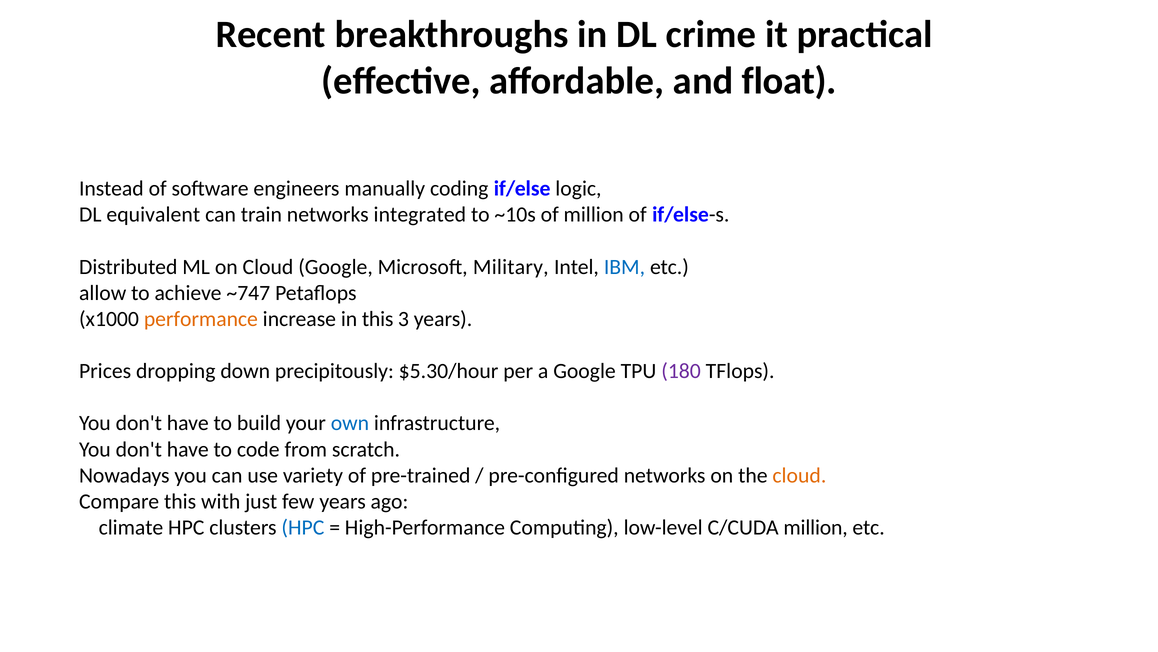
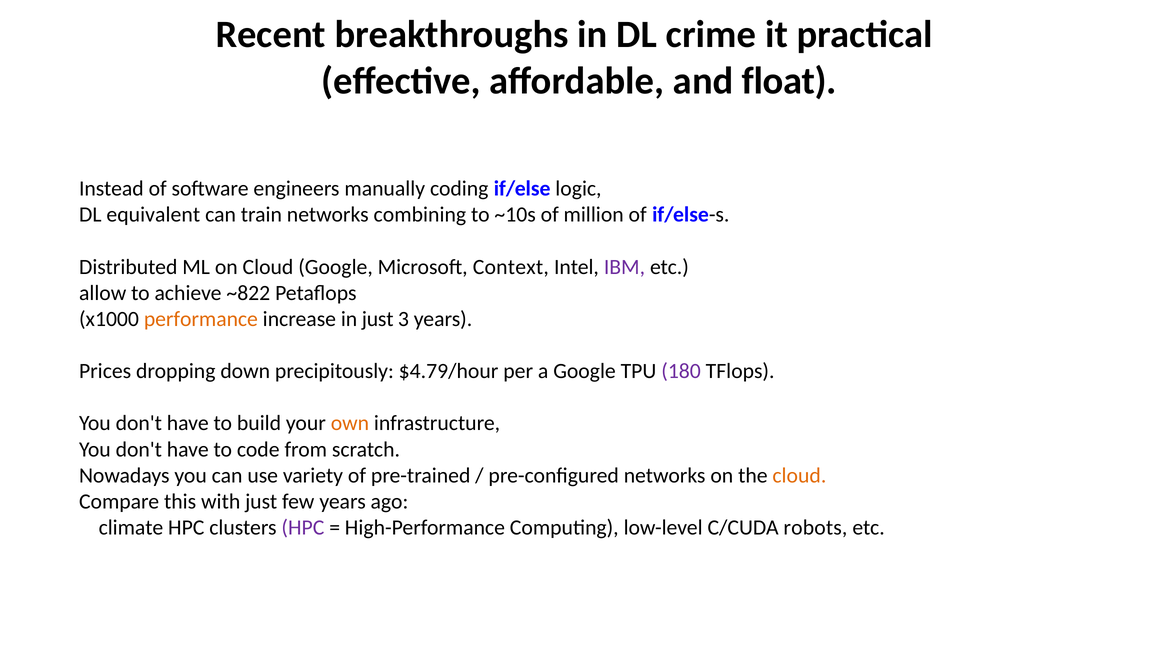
integrated: integrated -> combining (420, 214)
Military: Military -> Context (511, 267)
IBM colour: blue -> purple (624, 267)
~747: ~747 -> ~822 (248, 293)
in this: this -> just (378, 319)
$5.30/hour: $5.30/hour -> $4.79/hour (449, 371)
own colour: blue -> orange (350, 423)
HPC colour: blue -> purple (303, 527)
C/CUDA million: million -> robots (815, 527)
